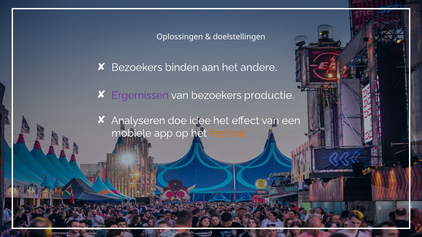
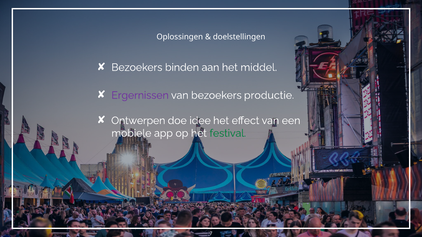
andere: andere -> middel (259, 67)
Analyseren: Analyseren -> Ontwerpen (138, 121)
festival colour: orange -> green (228, 133)
